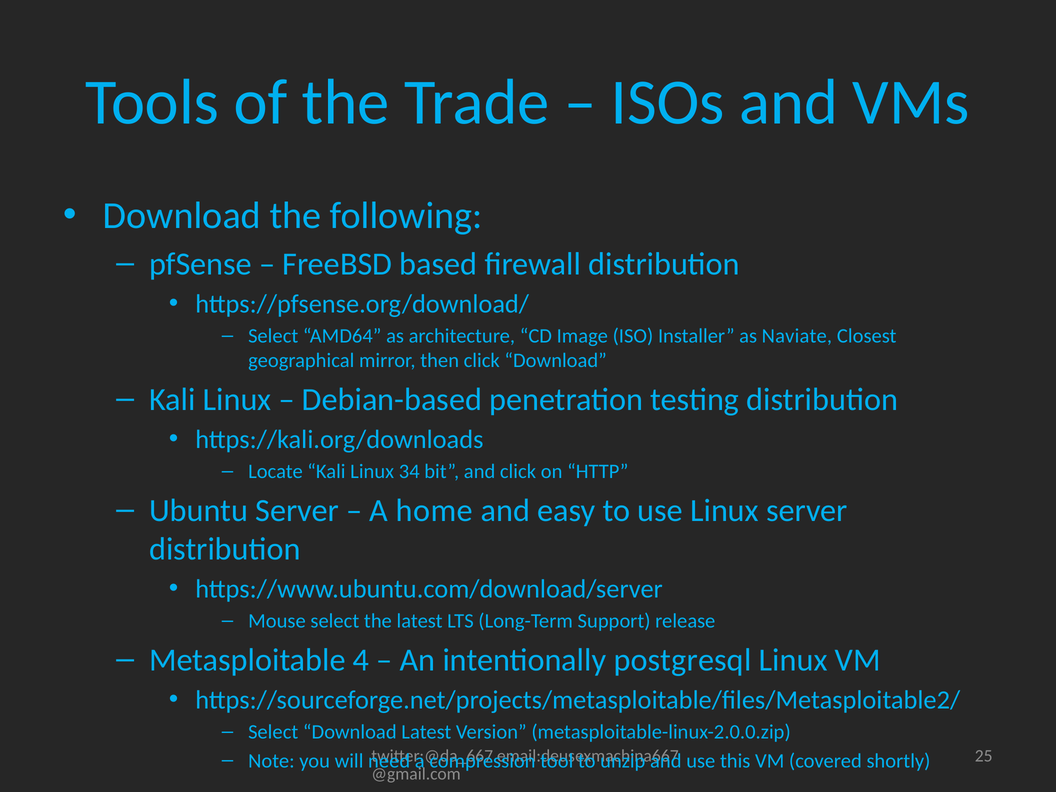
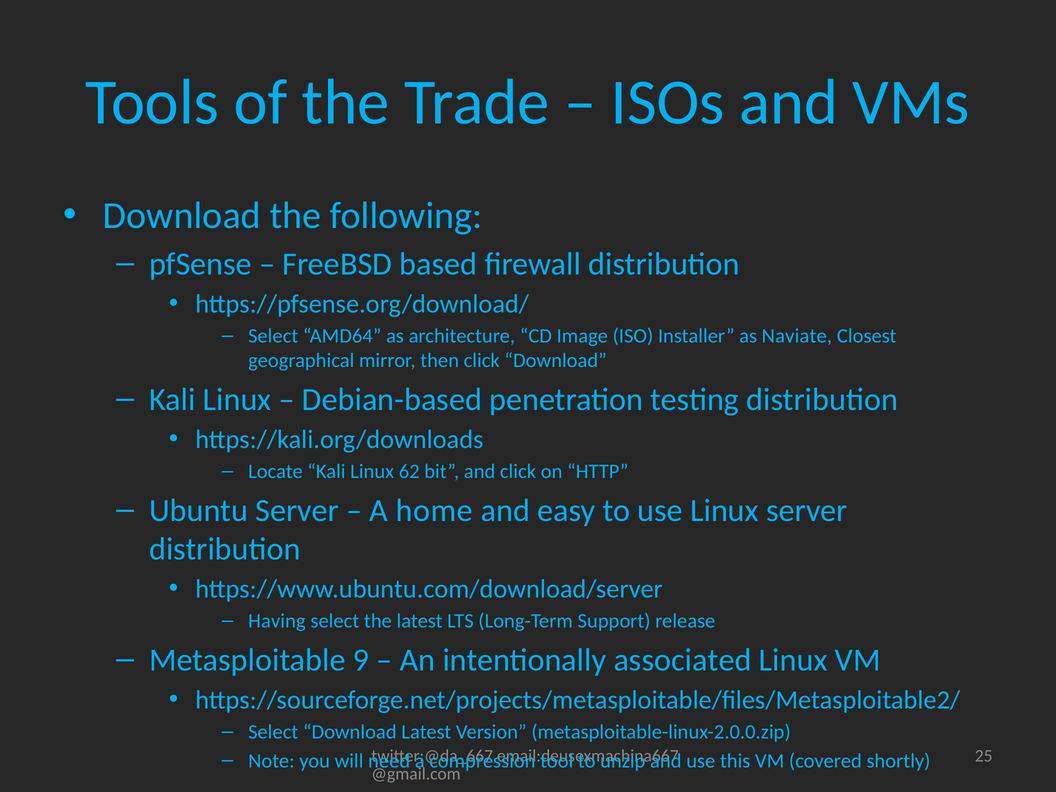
34: 34 -> 62 (409, 471)
Mouse: Mouse -> Having (277, 621)
4: 4 -> 9 (361, 660)
postgresql: postgresql -> associated (683, 660)
